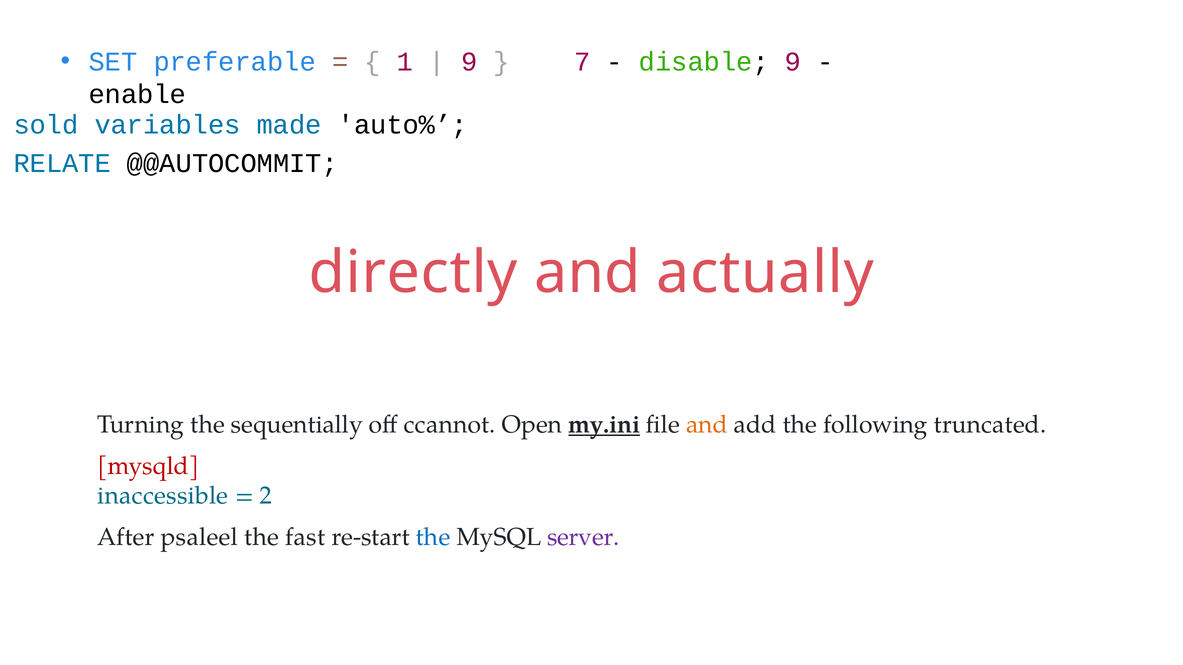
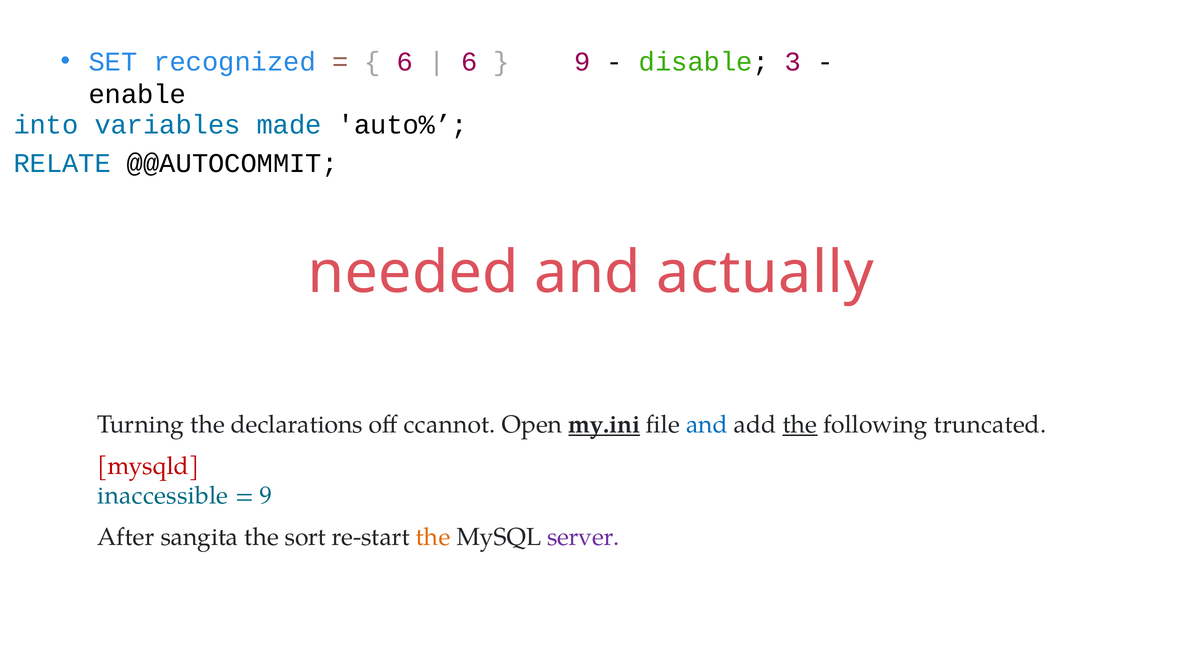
preferable: preferable -> recognized (235, 62)
1: 1 -> 6 (405, 62)
9: 9 -> 6 (469, 62)
7: 7 -> 9 (582, 62)
disable 9: 9 -> 3 (793, 62)
sold: sold -> into (46, 125)
directly: directly -> needed (413, 273)
sequentially: sequentially -> declarations (297, 425)
and colour: orange -> blue (707, 425)
the underline: none -> present (800, 425)
2: 2 -> 9 (266, 496)
psaleel: psaleel -> sangita (199, 537)
fast: fast -> sort (305, 537)
the colour: blue -> orange (433, 537)
